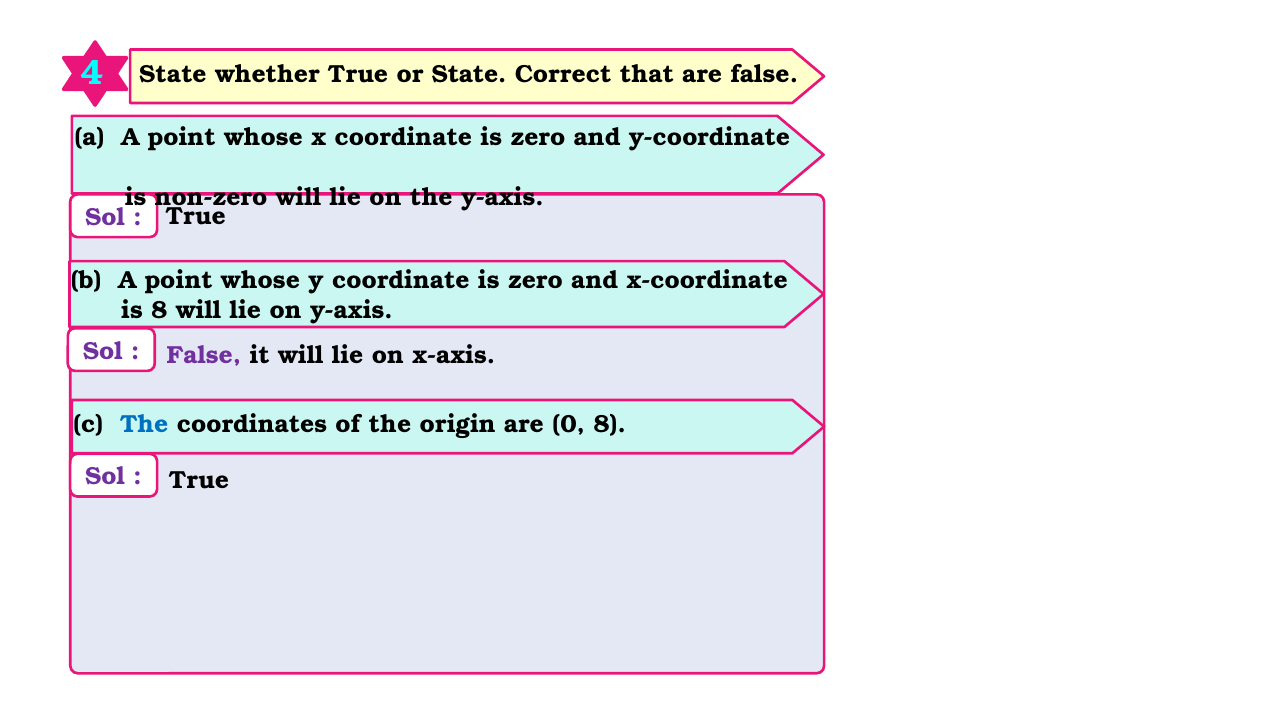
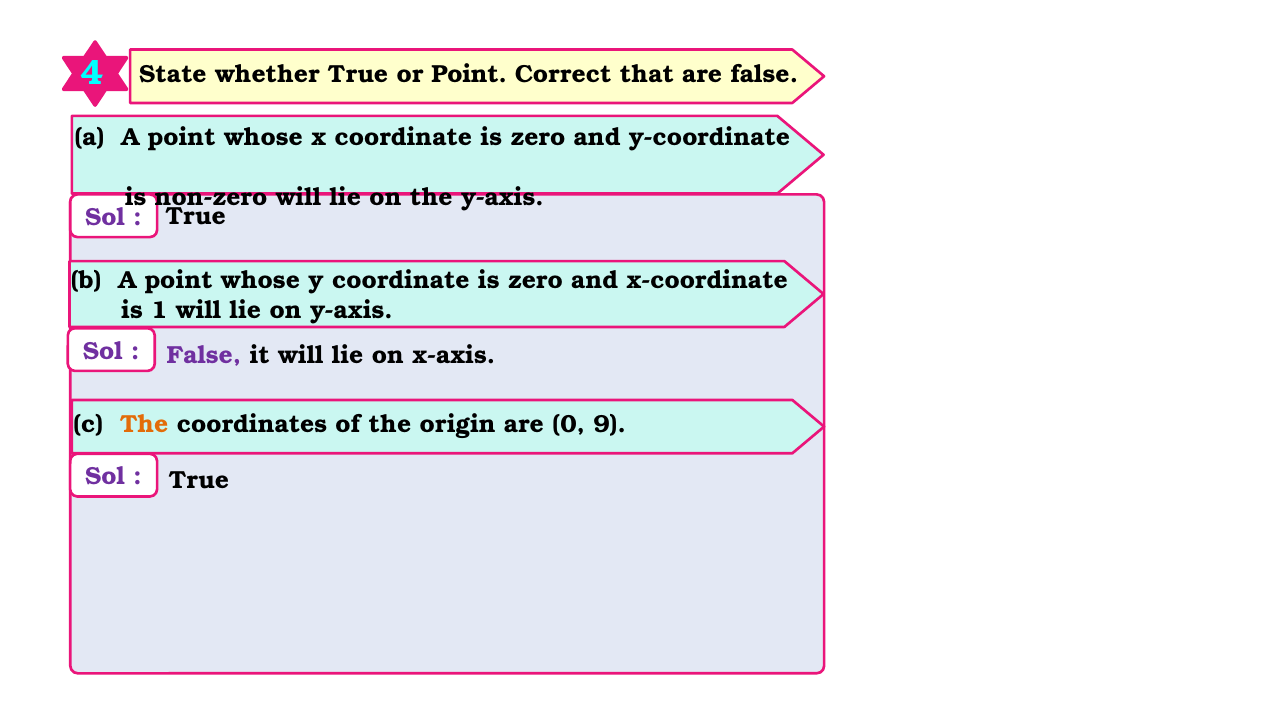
or State: State -> Point (469, 74)
is 8: 8 -> 1 (159, 310)
The colour: blue -> orange (144, 425)
0 8: 8 -> 9 (610, 425)
